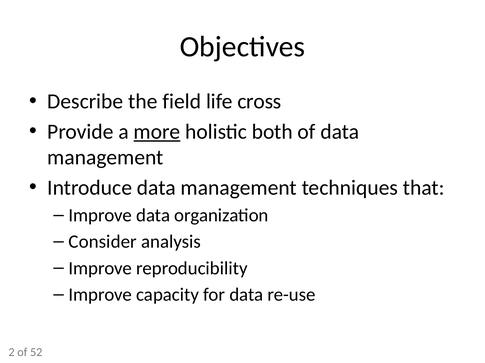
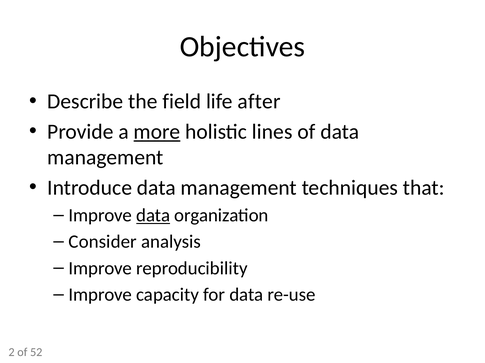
cross: cross -> after (259, 102)
both: both -> lines (272, 132)
data underline: none -> present (153, 216)
